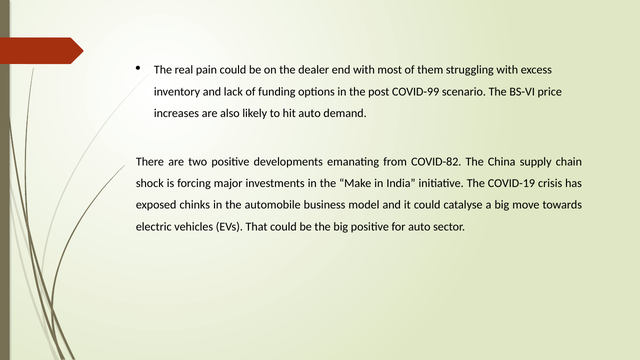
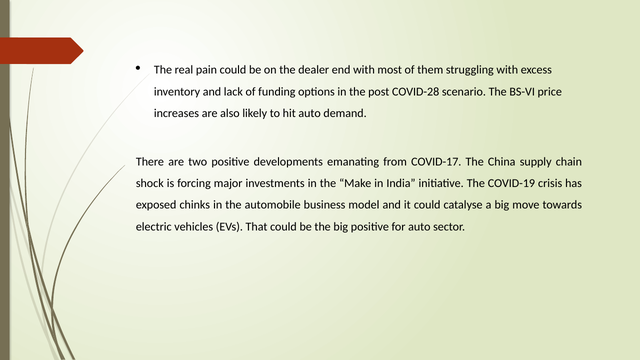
COVID-99: COVID-99 -> COVID-28 (416, 92)
COVID-82: COVID-82 -> COVID-17 (436, 162)
